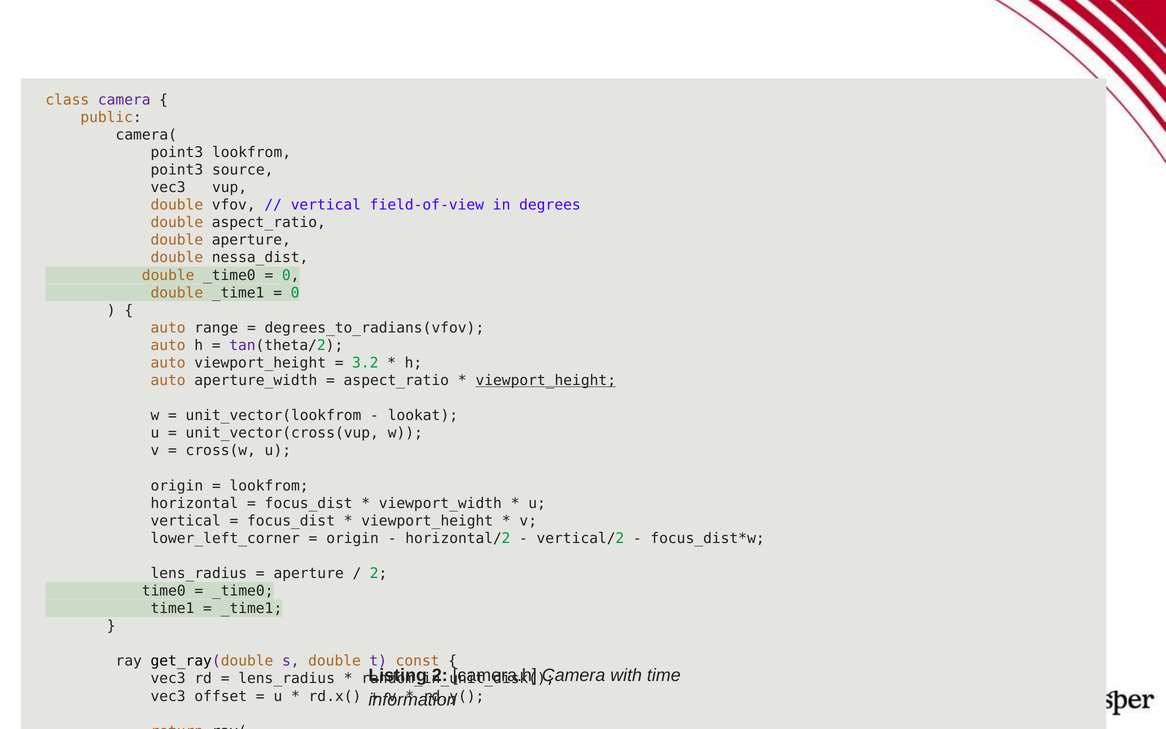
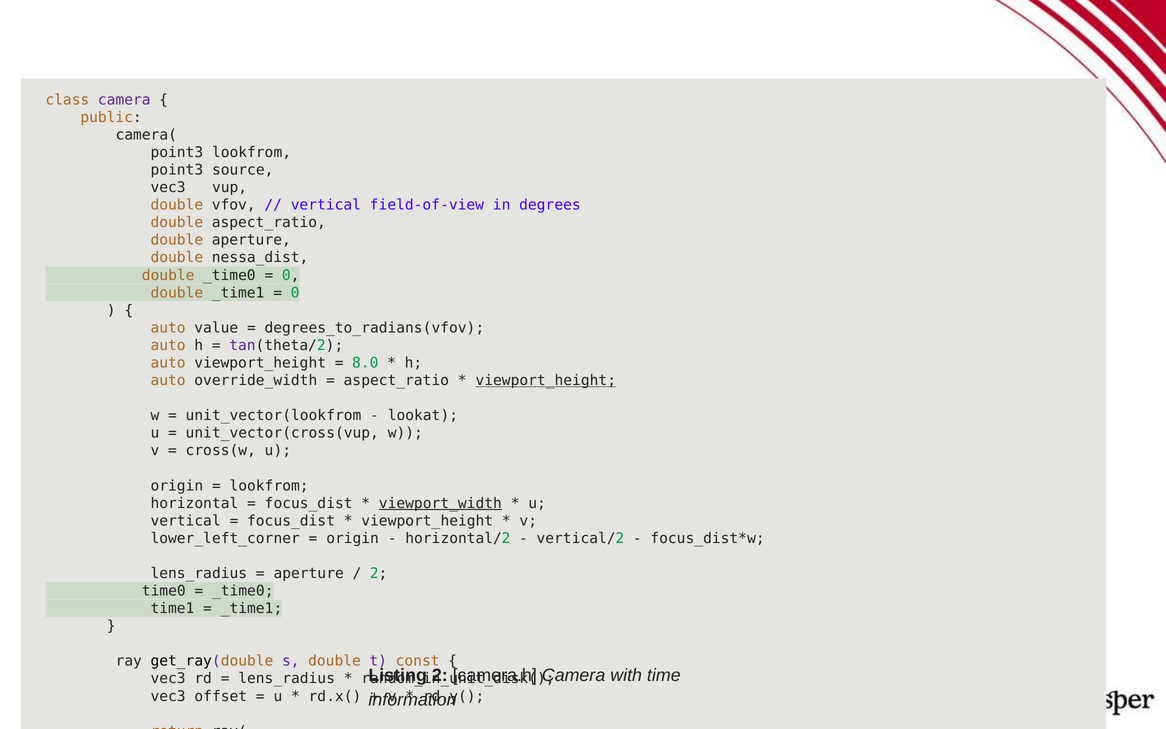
range: range -> value (216, 328)
3.2: 3.2 -> 8.0 (365, 363)
aperture_width: aperture_width -> override_width (256, 380)
viewport_width underline: none -> present (440, 503)
